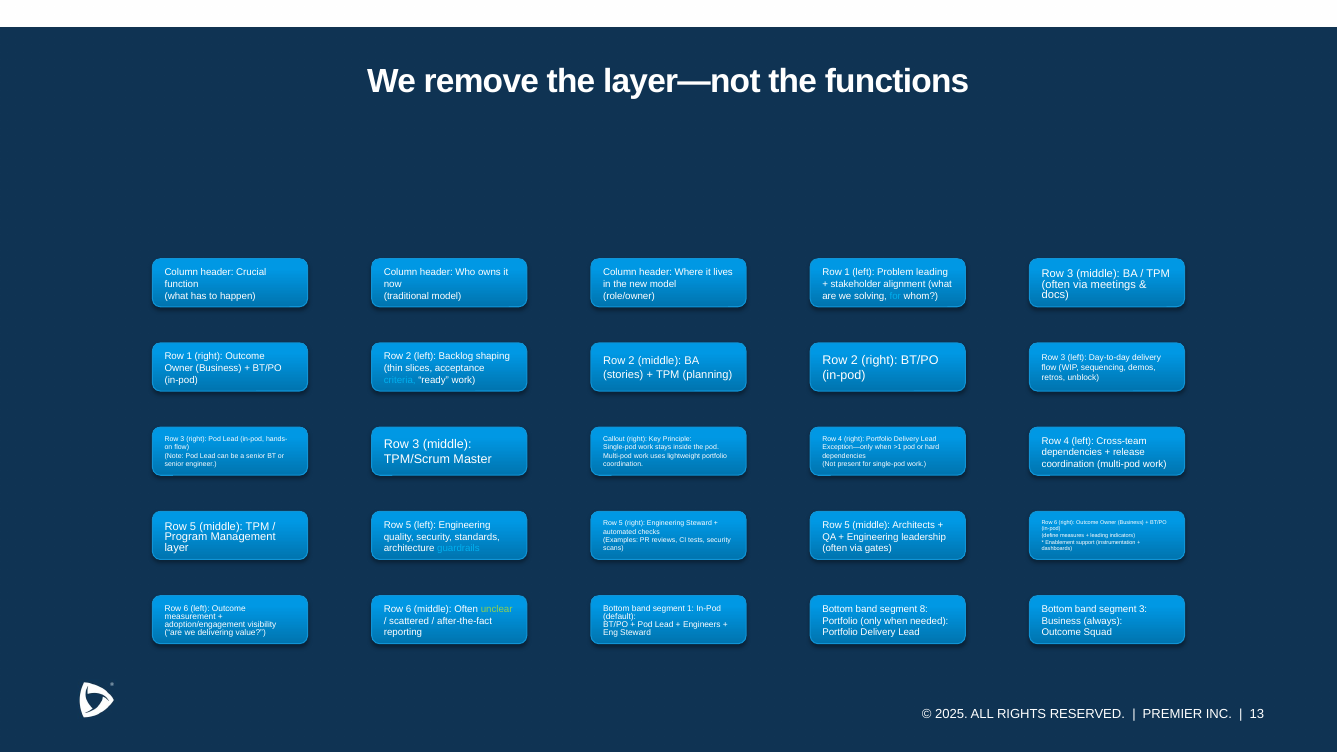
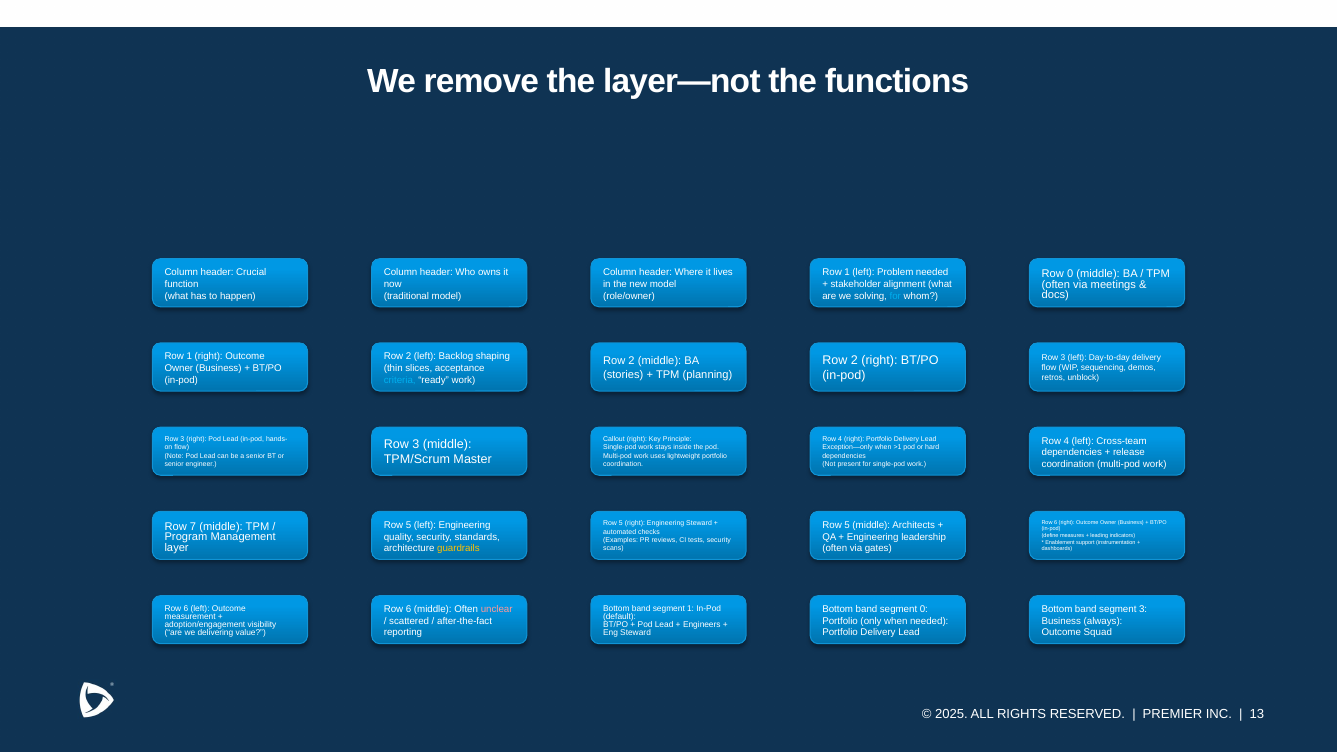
Problem leading: leading -> needed (932, 272)
3: 3 -> 0 (1070, 274)
5: 5 -> 7 (193, 526)
guardrails colour: light blue -> yellow (458, 549)
unclear colour: light green -> pink (497, 609)
segment 8: 8 -> 0 (924, 609)
